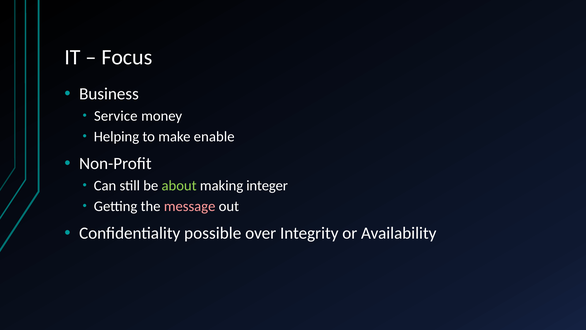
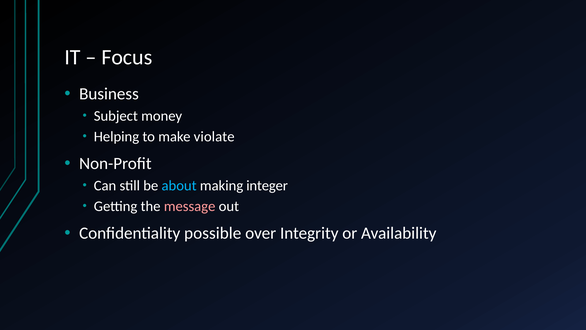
Service: Service -> Subject (116, 116)
enable: enable -> violate (214, 137)
about colour: light green -> light blue (179, 185)
